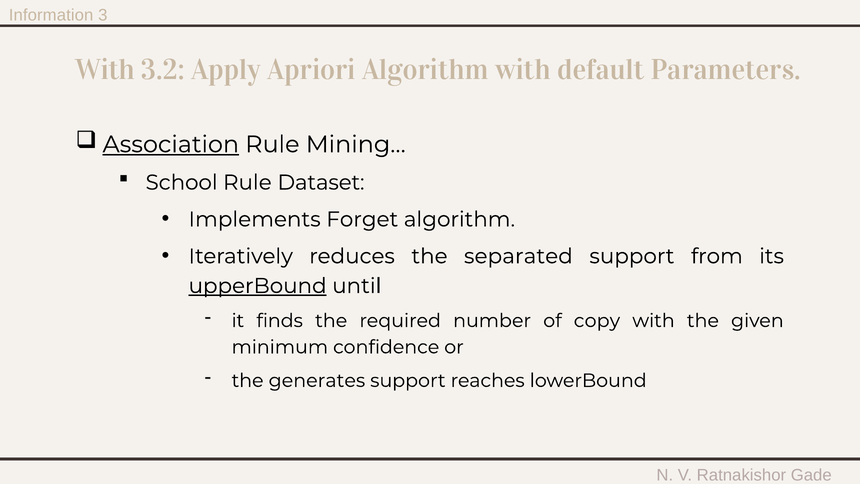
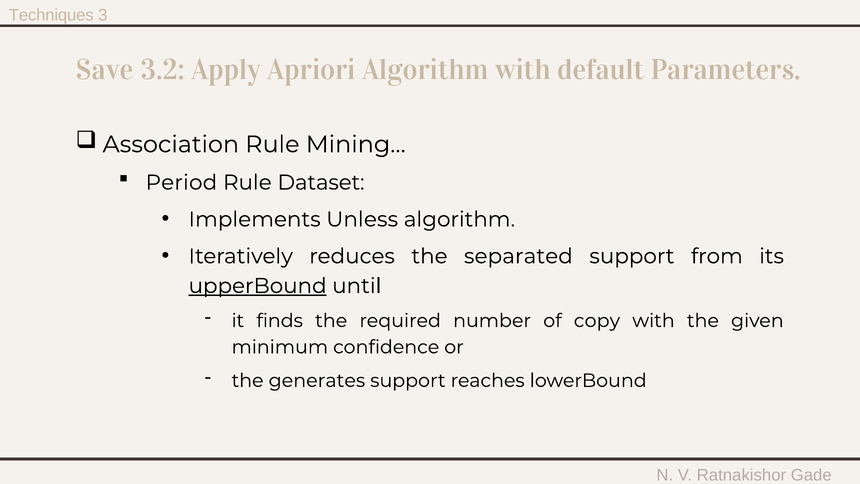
Information: Information -> Techniques (51, 15)
With: With -> Save (105, 70)
Association underline: present -> none (171, 144)
School: School -> Period (181, 182)
Forget: Forget -> Unless (362, 219)
